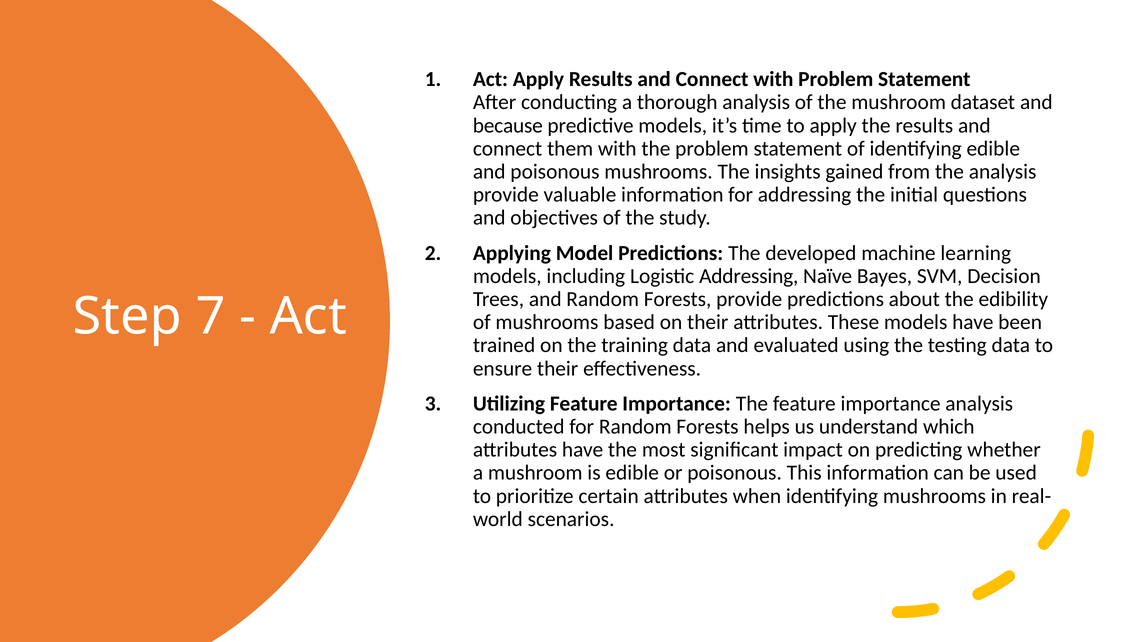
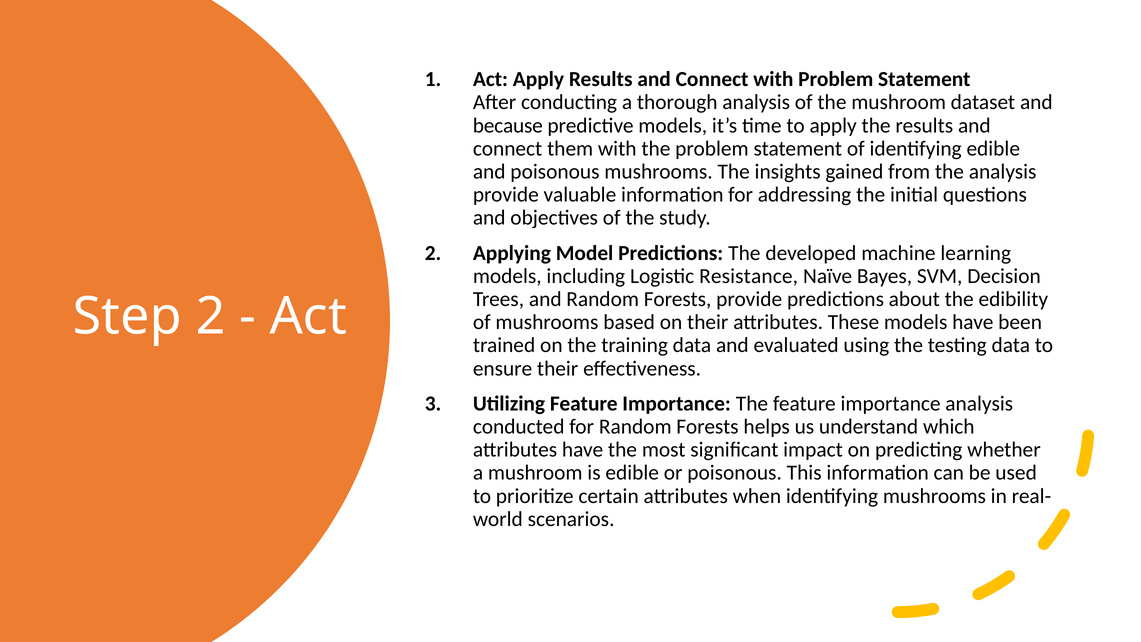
Logistic Addressing: Addressing -> Resistance (749, 276)
Step 7: 7 -> 2 (211, 316)
